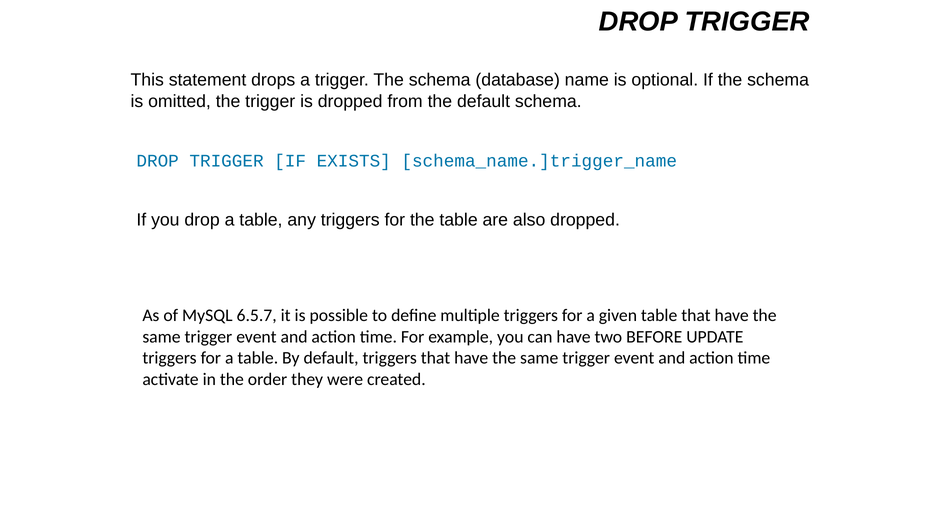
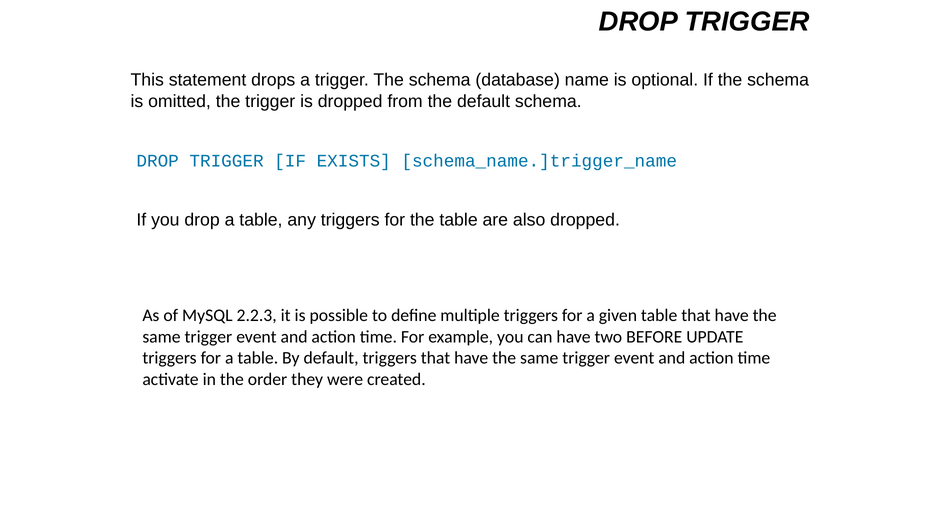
6.5.7: 6.5.7 -> 2.2.3 (257, 316)
